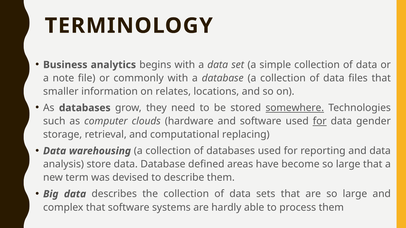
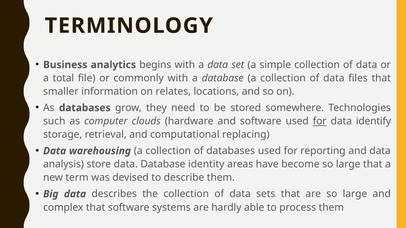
note: note -> total (63, 78)
somewhere underline: present -> none (295, 108)
gender: gender -> identify (374, 121)
defined: defined -> identity (206, 165)
